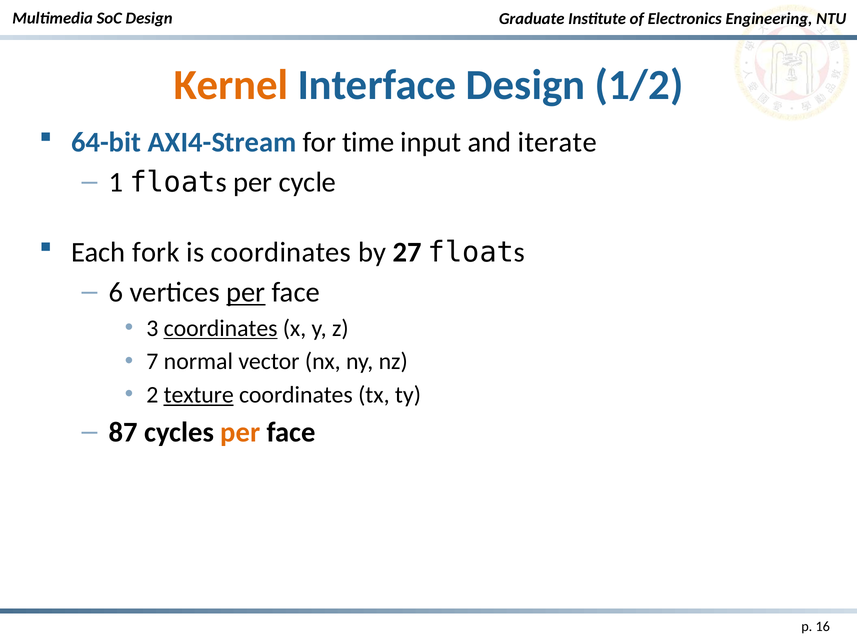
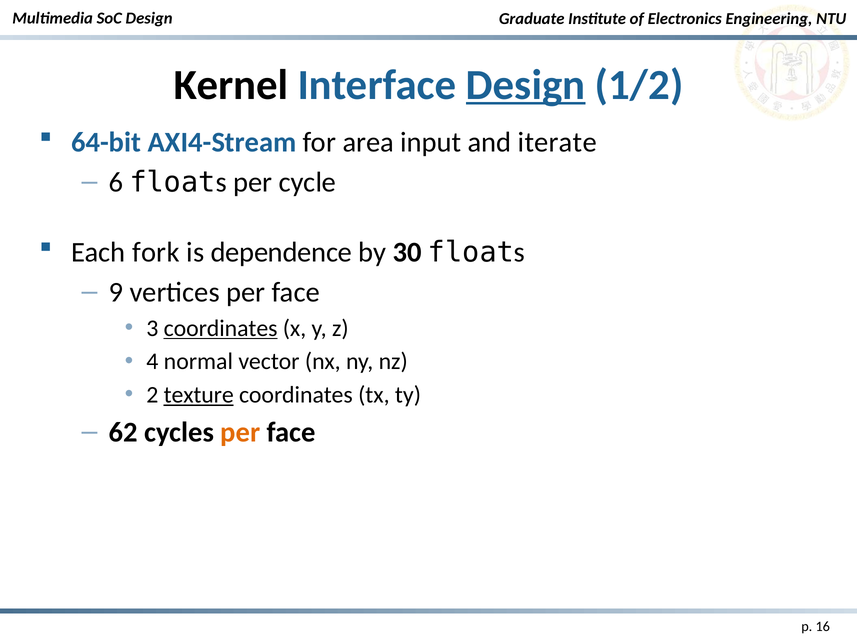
Kernel colour: orange -> black (231, 85)
Design underline: none -> present (526, 85)
time: time -> area (368, 142)
1: 1 -> 6 (116, 182)
is coordinates: coordinates -> dependence (281, 252)
27: 27 -> 30 (407, 252)
6: 6 -> 9 (116, 292)
per underline: present -> none (246, 292)
7: 7 -> 4 (152, 361)
87: 87 -> 62 (123, 432)
